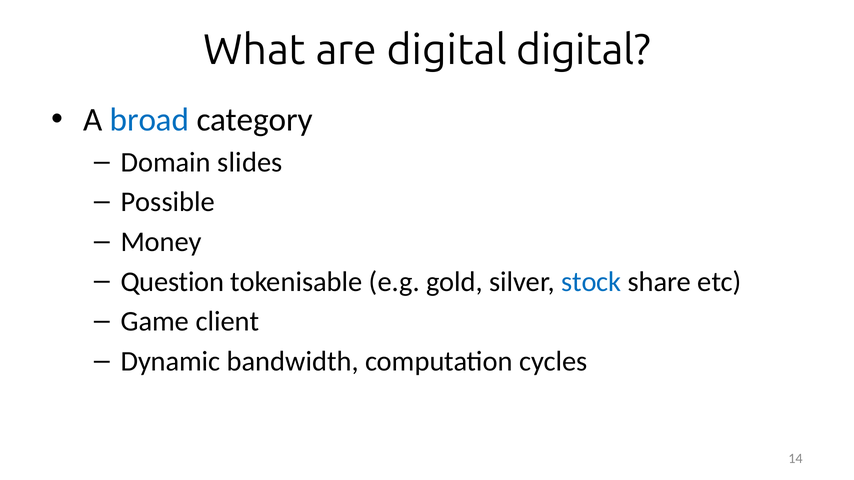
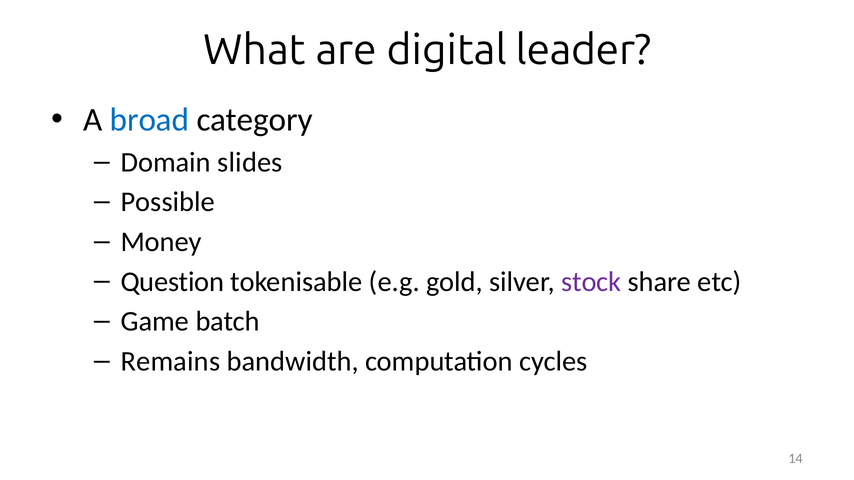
digital digital: digital -> leader (584, 50)
stock colour: blue -> purple (591, 282)
client: client -> batch (228, 322)
Dynamic: Dynamic -> Remains (170, 362)
